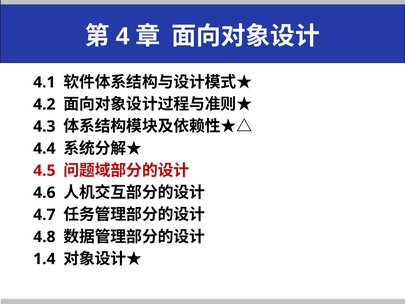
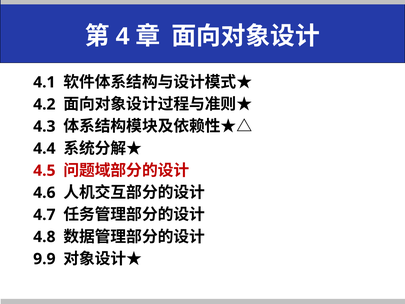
1.4: 1.4 -> 9.9 (44, 259)
